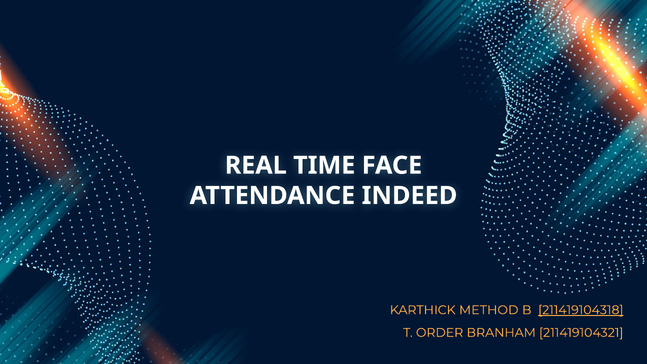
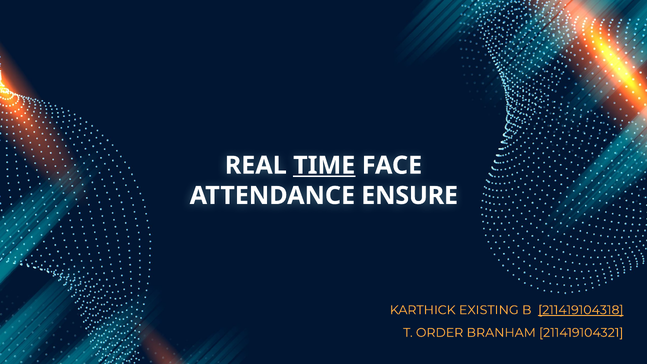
TIME underline: none -> present (324, 165)
INDEED: INDEED -> ENSURE (410, 196)
METHOD: METHOD -> EXISTING (489, 310)
